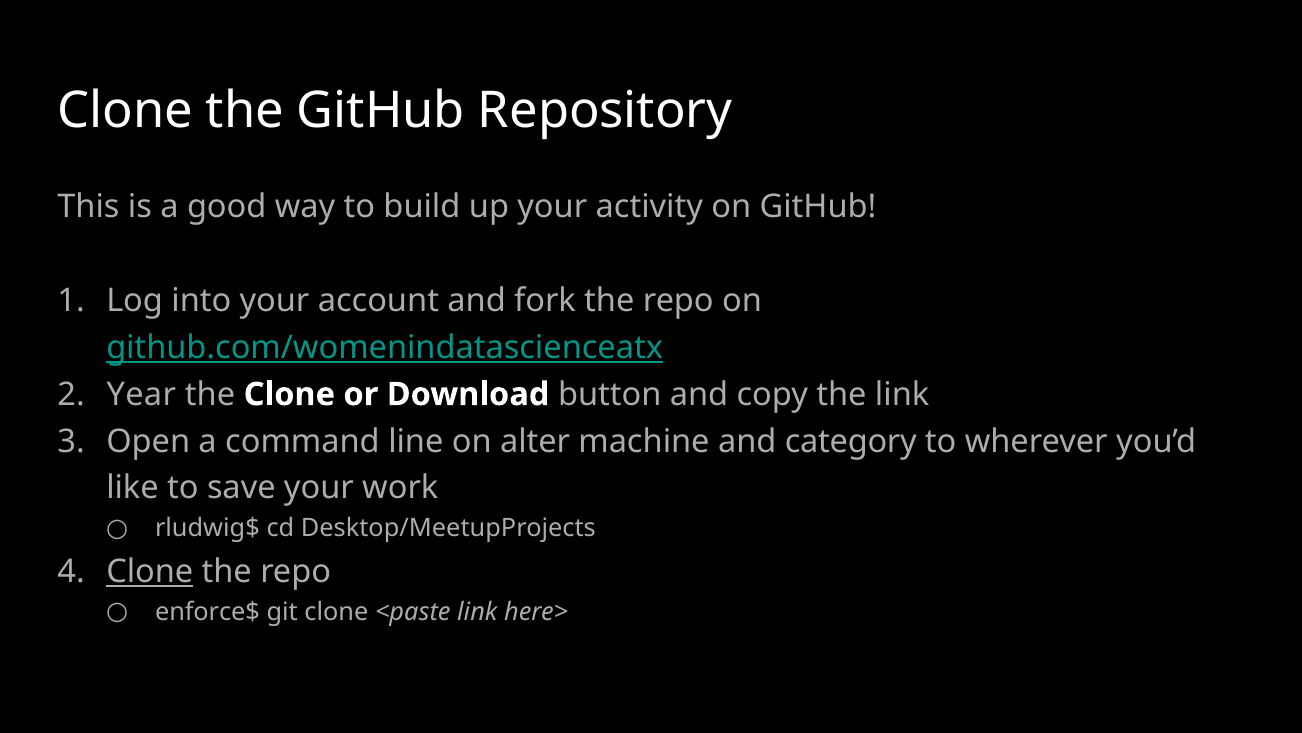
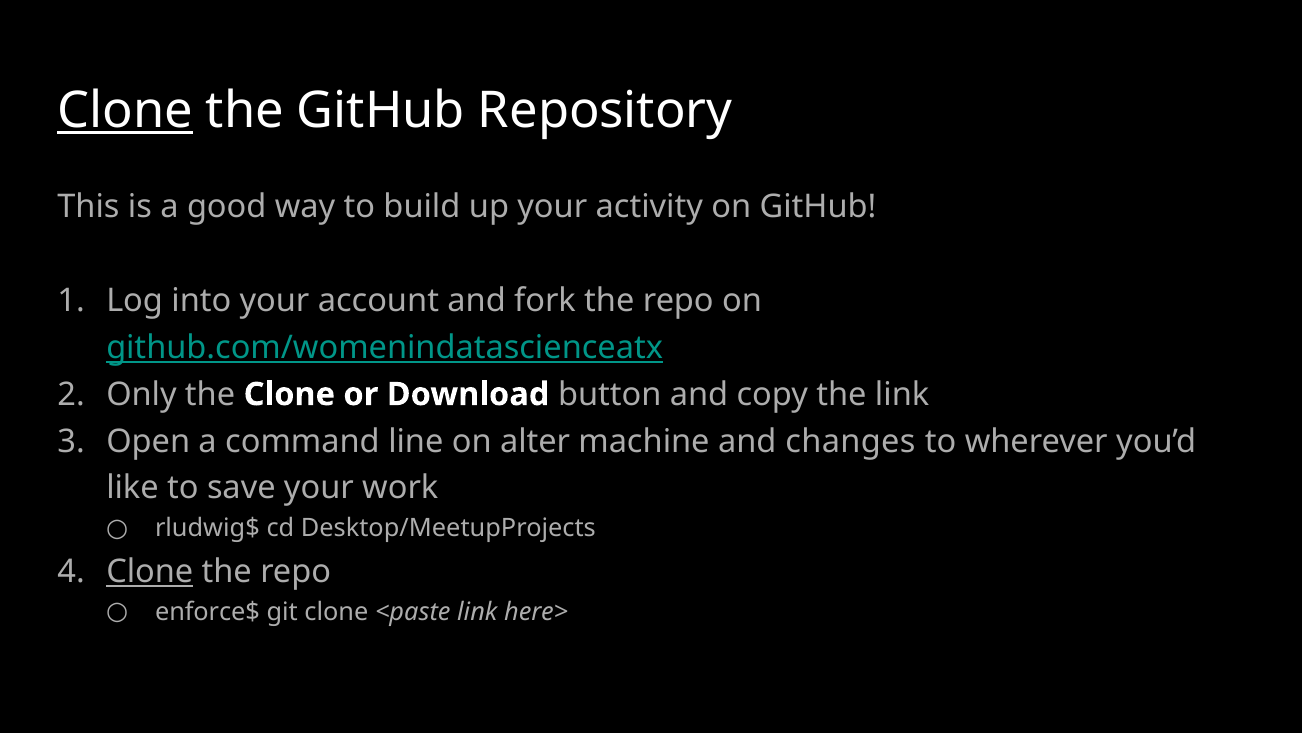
Clone underline: none -> present (125, 110)
Year: Year -> Only (141, 394)
category: category -> changes (850, 441)
